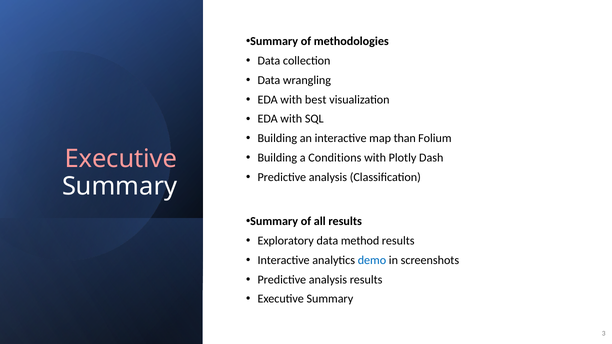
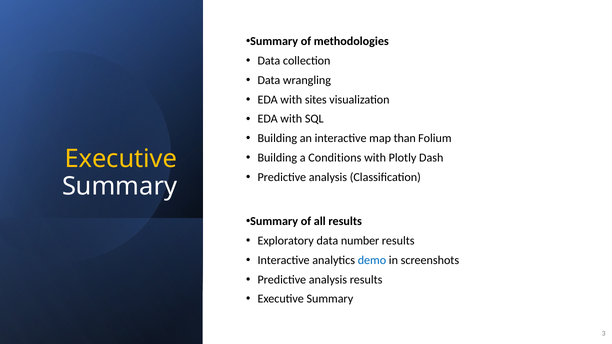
best: best -> sites (316, 100)
Executive colour: pink -> yellow (121, 159)
method: method -> number (360, 241)
